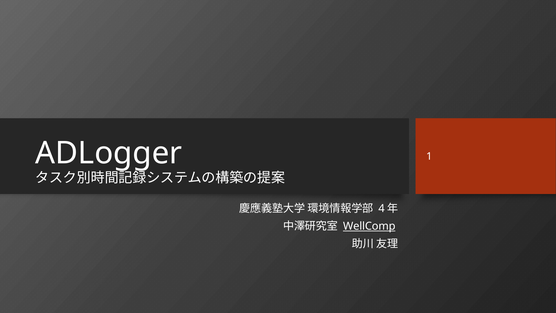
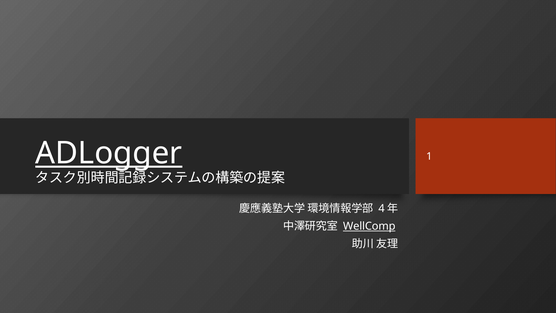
ADLogger underline: none -> present (109, 153)
